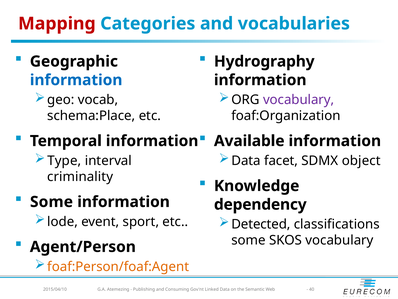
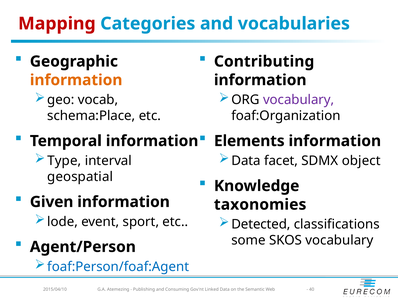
Hydrography: Hydrography -> Contributing (264, 61)
information colour: blue -> orange (76, 80)
Available: Available -> Elements (249, 141)
criminality: criminality -> geospatial (80, 176)
Some: Some -> Given (52, 202)
dependency: dependency -> taxonomies (260, 204)
foaf:Person/foaf:Agent colour: orange -> blue (118, 266)
